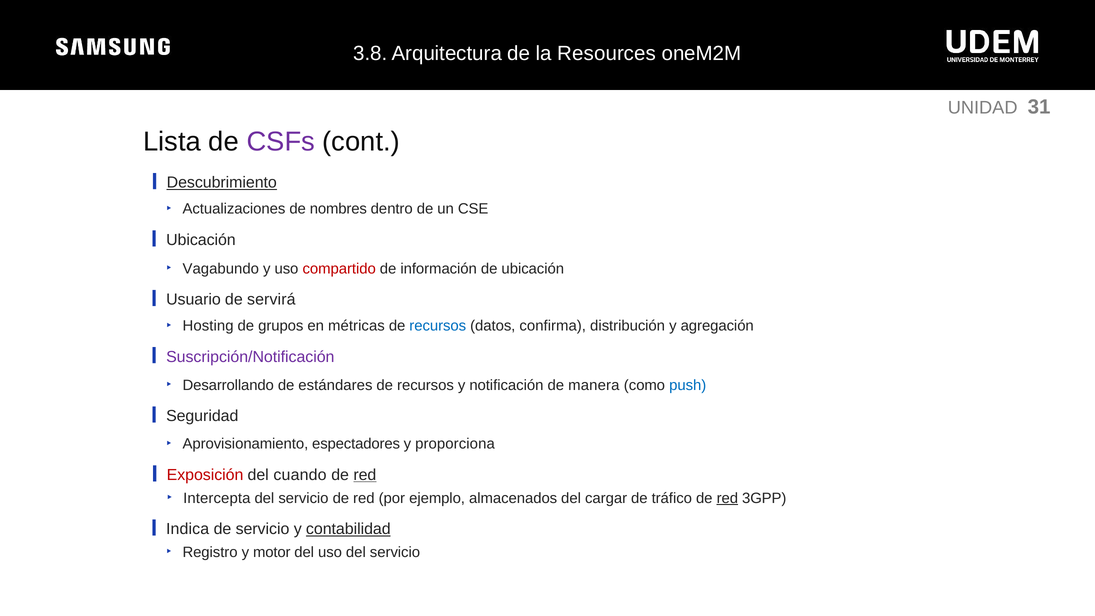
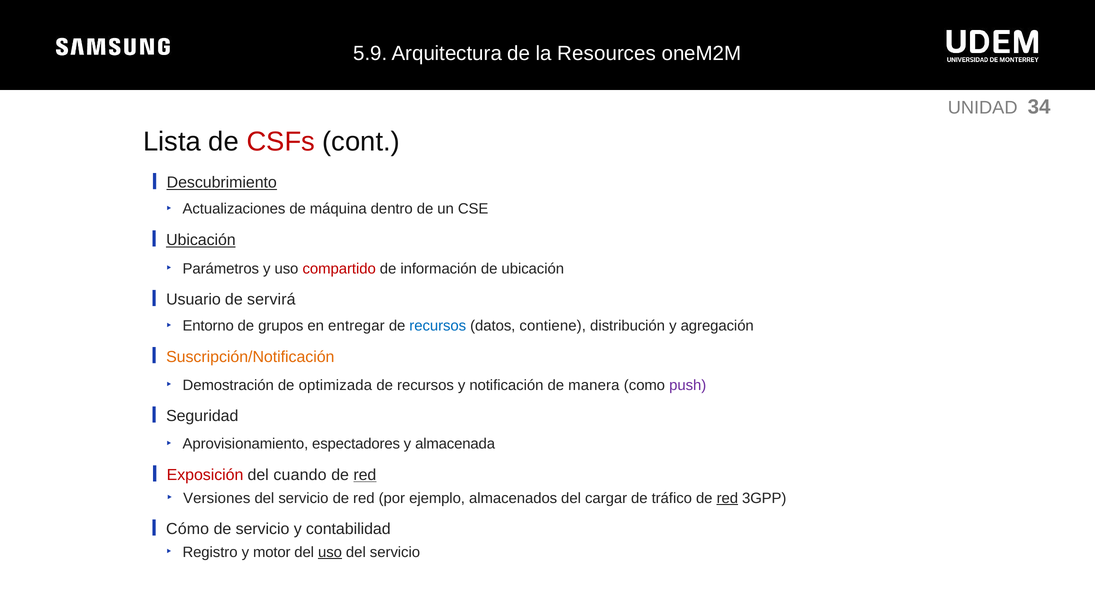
3.8: 3.8 -> 5.9 (370, 53)
31: 31 -> 34 (1039, 107)
CSFs colour: purple -> red (281, 142)
nombres: nombres -> máquina (338, 209)
Ubicación underline: none -> present (201, 240)
Vagabundo: Vagabundo -> Parámetros (221, 269)
Hosting: Hosting -> Entorno (208, 326)
métricas: métricas -> entregar (356, 326)
confirma: confirma -> contiene (553, 326)
Suscripción/Notificación colour: purple -> orange (250, 357)
Desarrollando: Desarrollando -> Demostración (228, 385)
estándares: estándares -> optimizada (335, 385)
push colour: blue -> purple (688, 385)
proporciona: proporciona -> almacenada (455, 444)
Intercepta: Intercepta -> Versiones (217, 498)
Indica: Indica -> Cómo (188, 529)
contabilidad underline: present -> none (348, 529)
uso underline: none -> present (330, 552)
